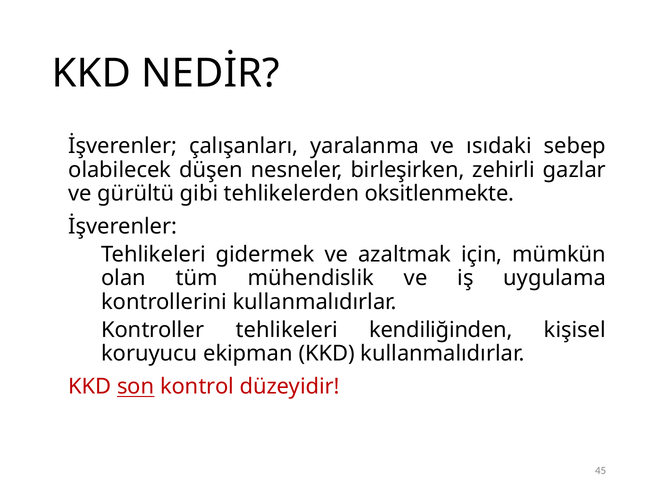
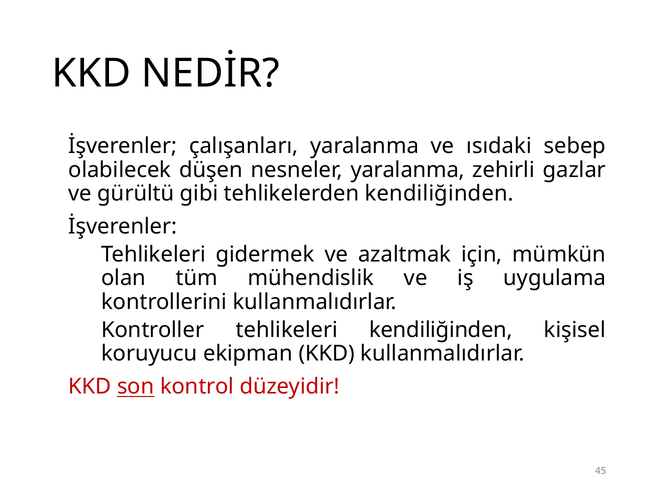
nesneler birleşirken: birleşirken -> yaralanma (408, 170)
tehlikelerden oksitlenmekte: oksitlenmekte -> kendiliğinden (439, 194)
